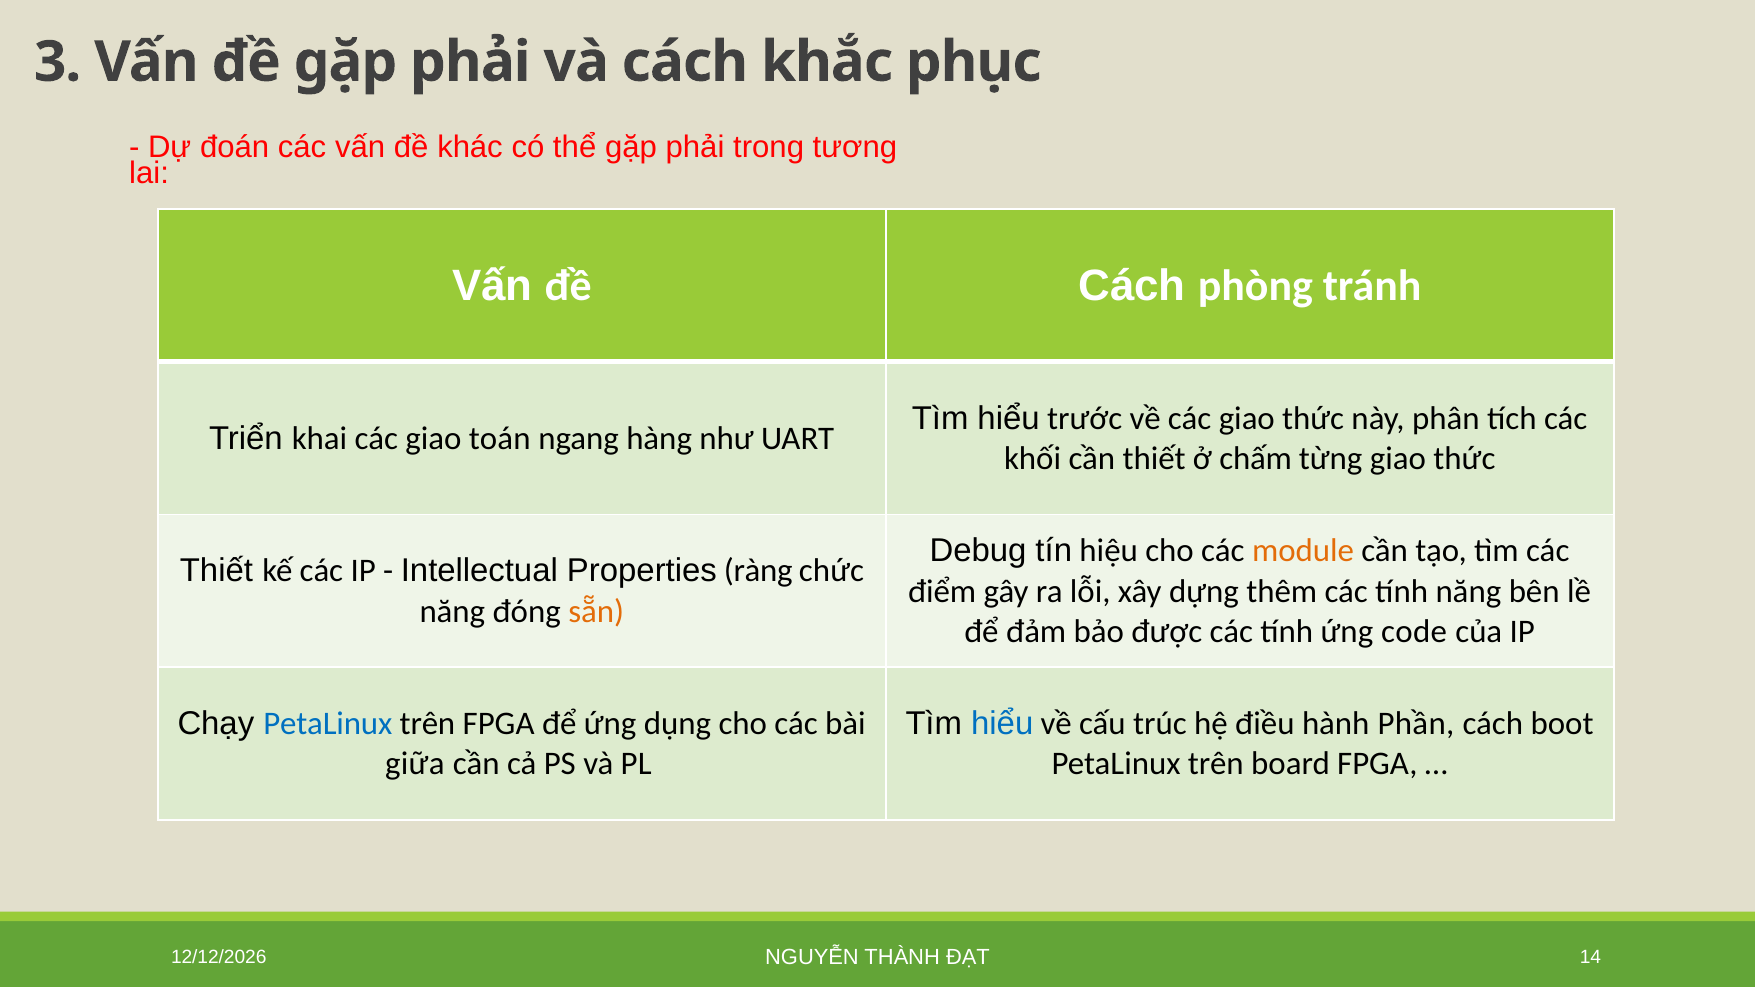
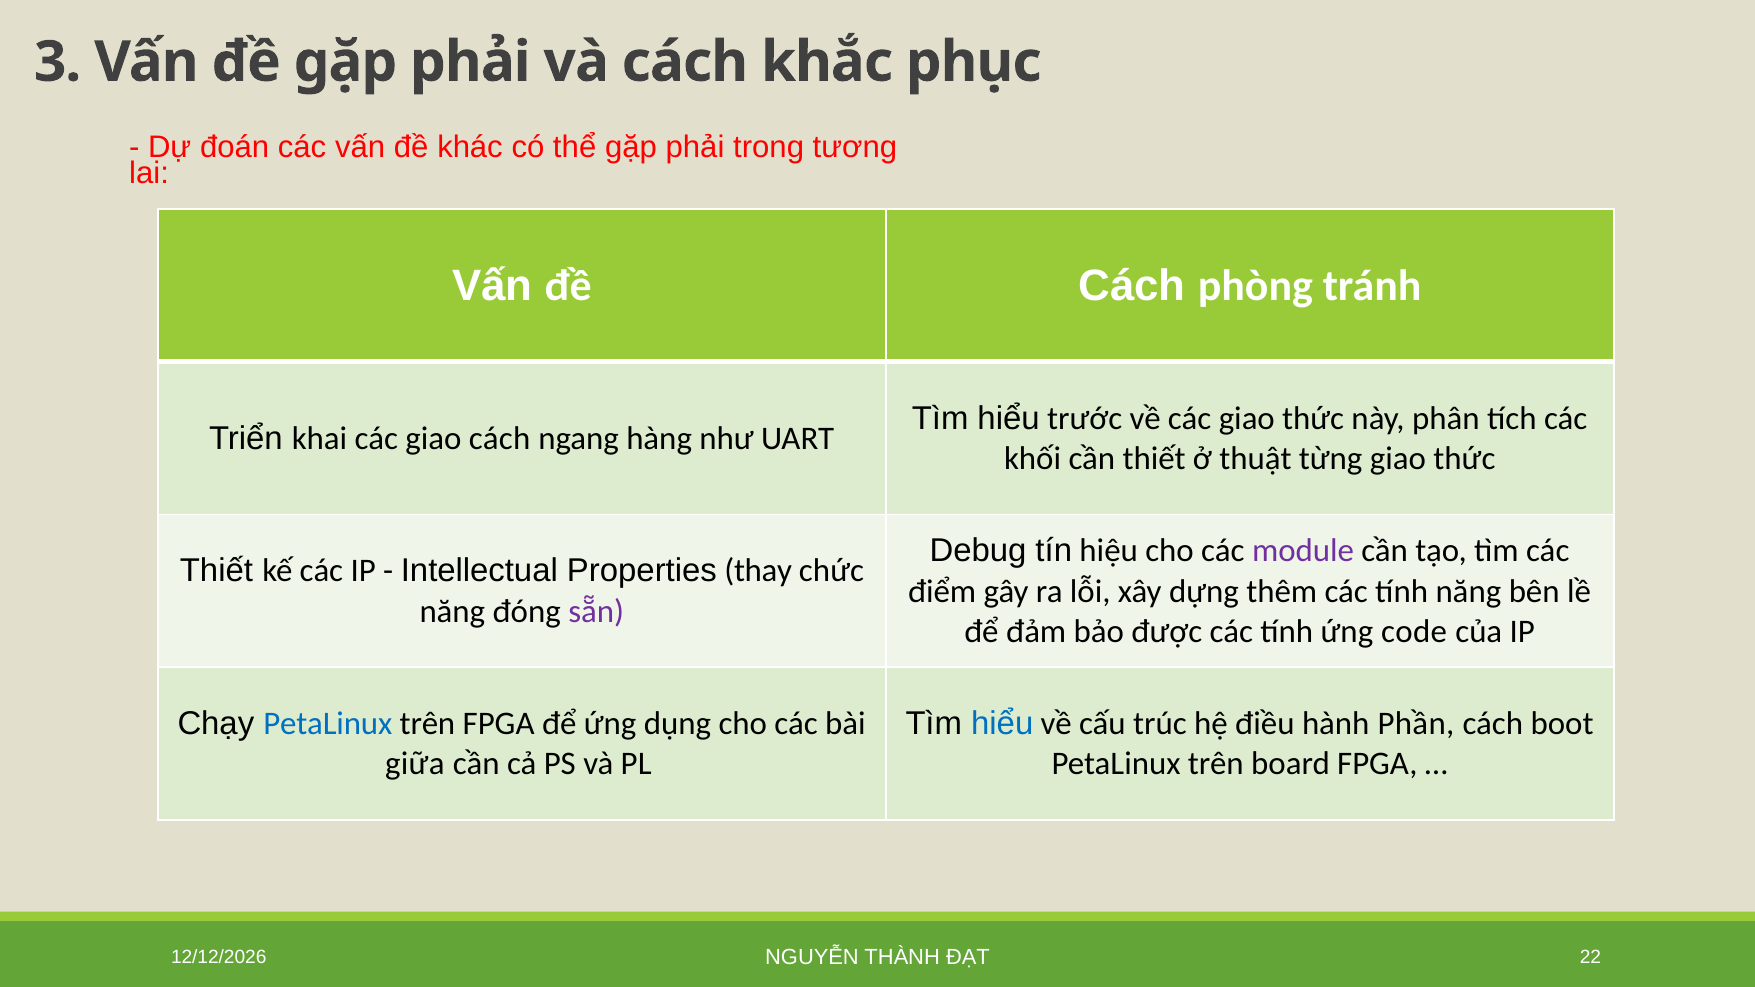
giao toán: toán -> cách (500, 439)
chấm: chấm -> thuật (1255, 459)
module colour: orange -> purple (1303, 551)
ràng: ràng -> thay (758, 571)
sẵn colour: orange -> purple (596, 611)
14: 14 -> 22 (1590, 957)
